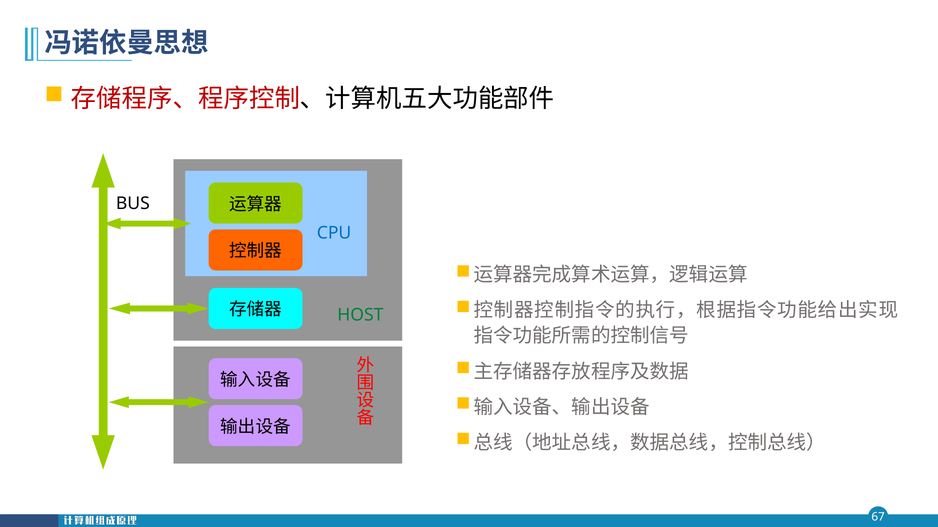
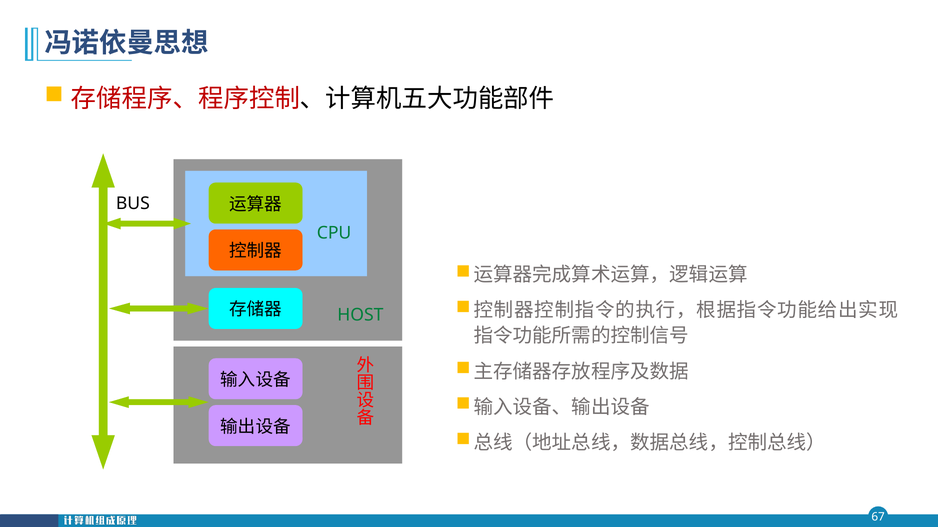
CPU colour: blue -> green (334, 233)
